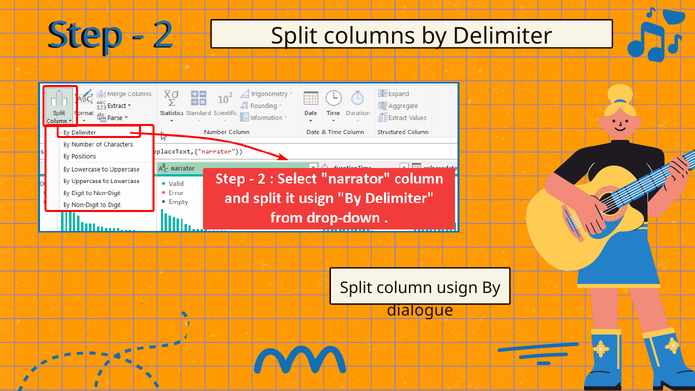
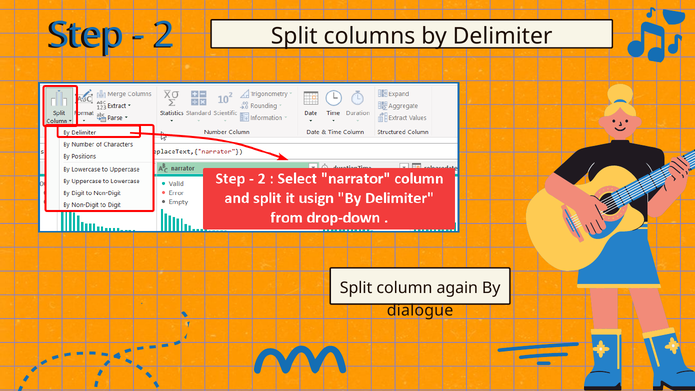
usign: usign -> again (457, 288)
